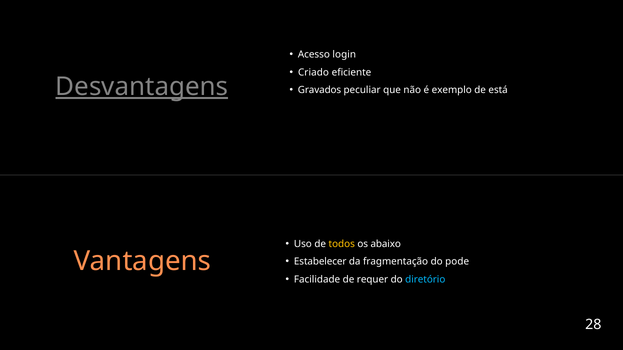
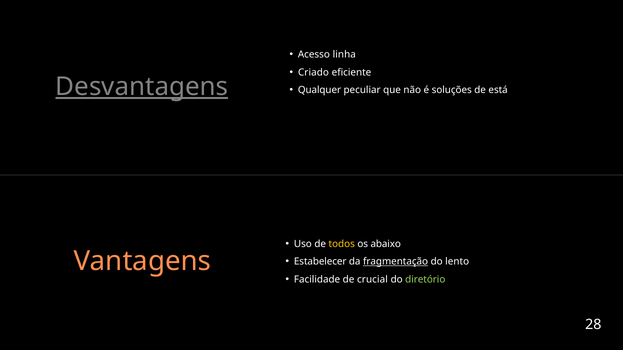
login: login -> linha (344, 55)
Gravados: Gravados -> Qualquer (319, 90)
exemplo: exemplo -> soluções (452, 90)
fragmentação underline: none -> present (396, 262)
pode: pode -> lento (457, 262)
requer: requer -> crucial (372, 280)
diretório colour: light blue -> light green (425, 280)
